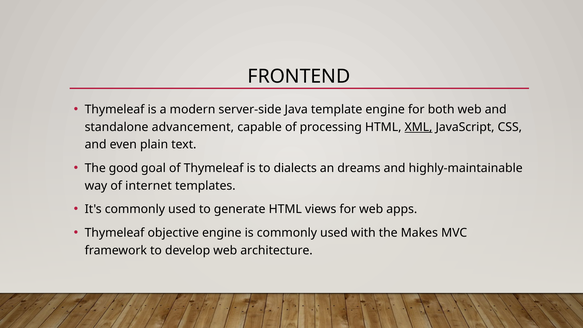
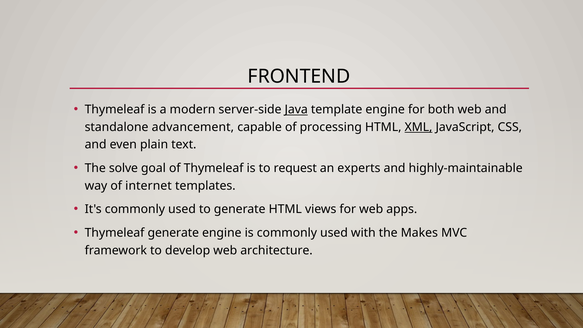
Java underline: none -> present (296, 110)
good: good -> solve (123, 168)
dialects: dialects -> request (295, 168)
dreams: dreams -> experts (359, 168)
Thymeleaf objective: objective -> generate (173, 233)
